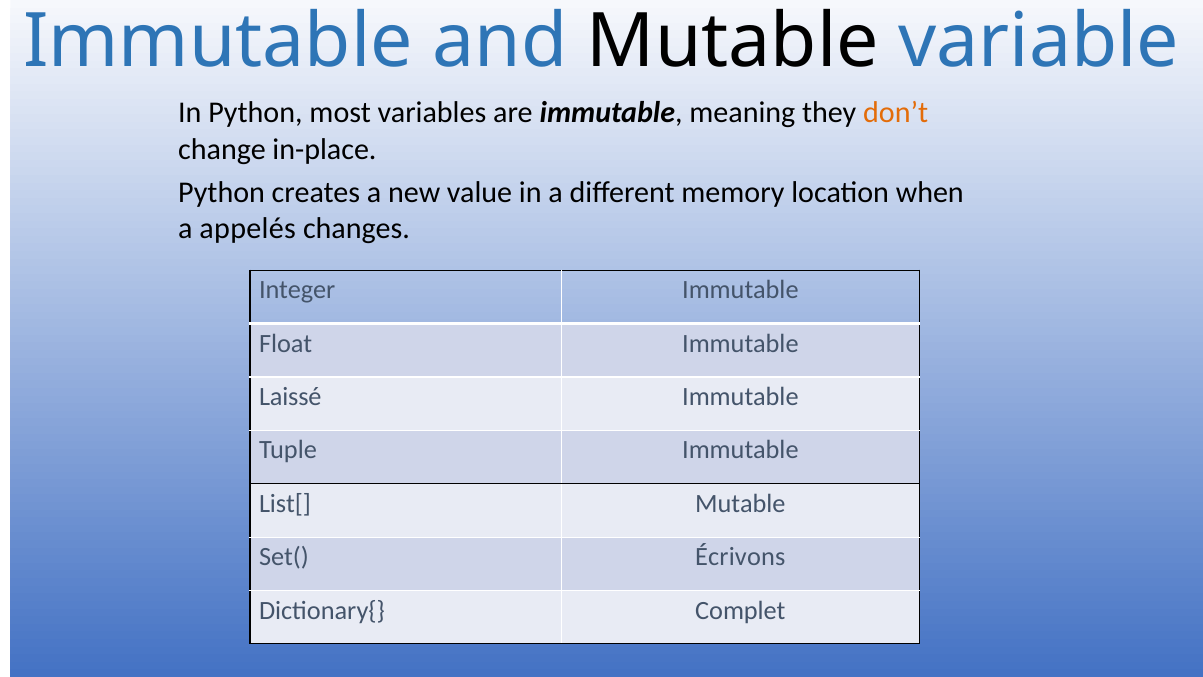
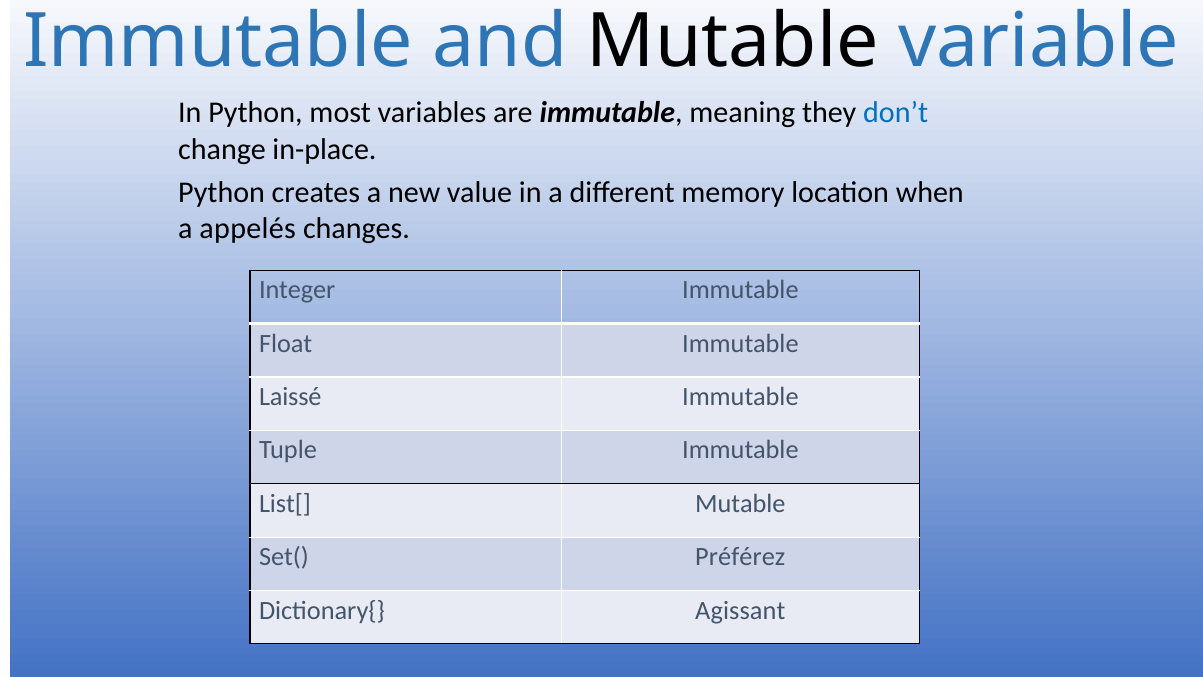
don’t colour: orange -> blue (896, 113)
Écrivons: Écrivons -> Préférez (740, 557)
Complet: Complet -> Agissant (740, 610)
